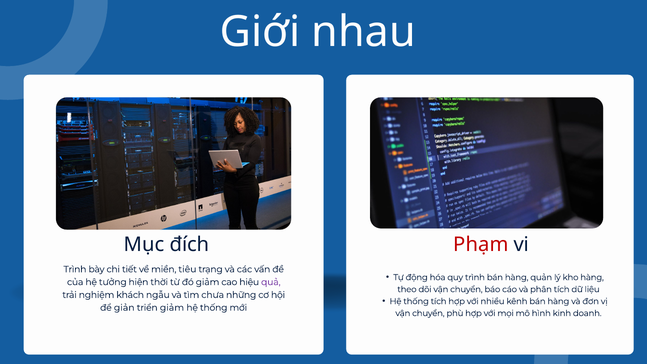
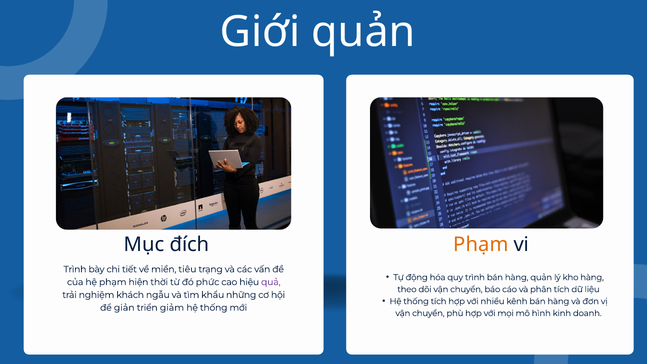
Giới nhau: nhau -> quản (364, 32)
Phạm colour: red -> orange (481, 245)
hệ tưởng: tưởng -> phạm (113, 282)
đó giảm: giảm -> phức (208, 282)
chưa: chưa -> khẩu (213, 295)
